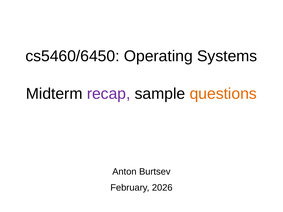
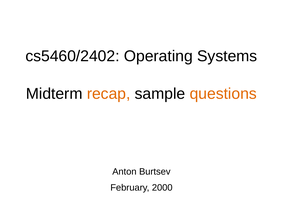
cs5460/6450: cs5460/6450 -> cs5460/2402 (72, 56)
recap colour: purple -> orange (109, 94)
2026: 2026 -> 2000 (162, 188)
